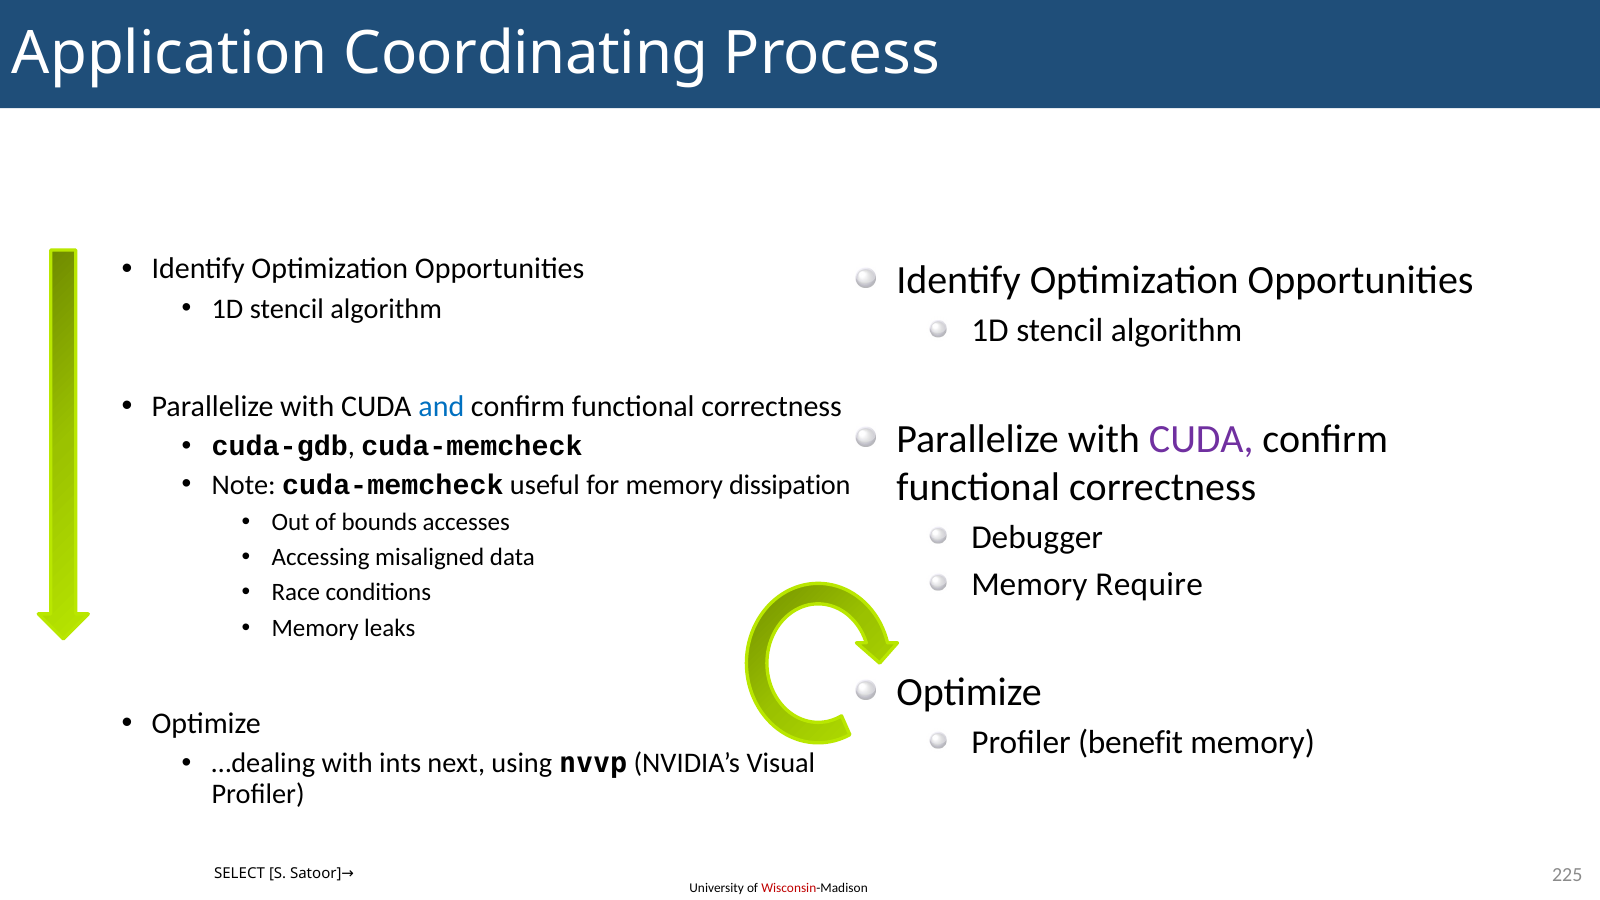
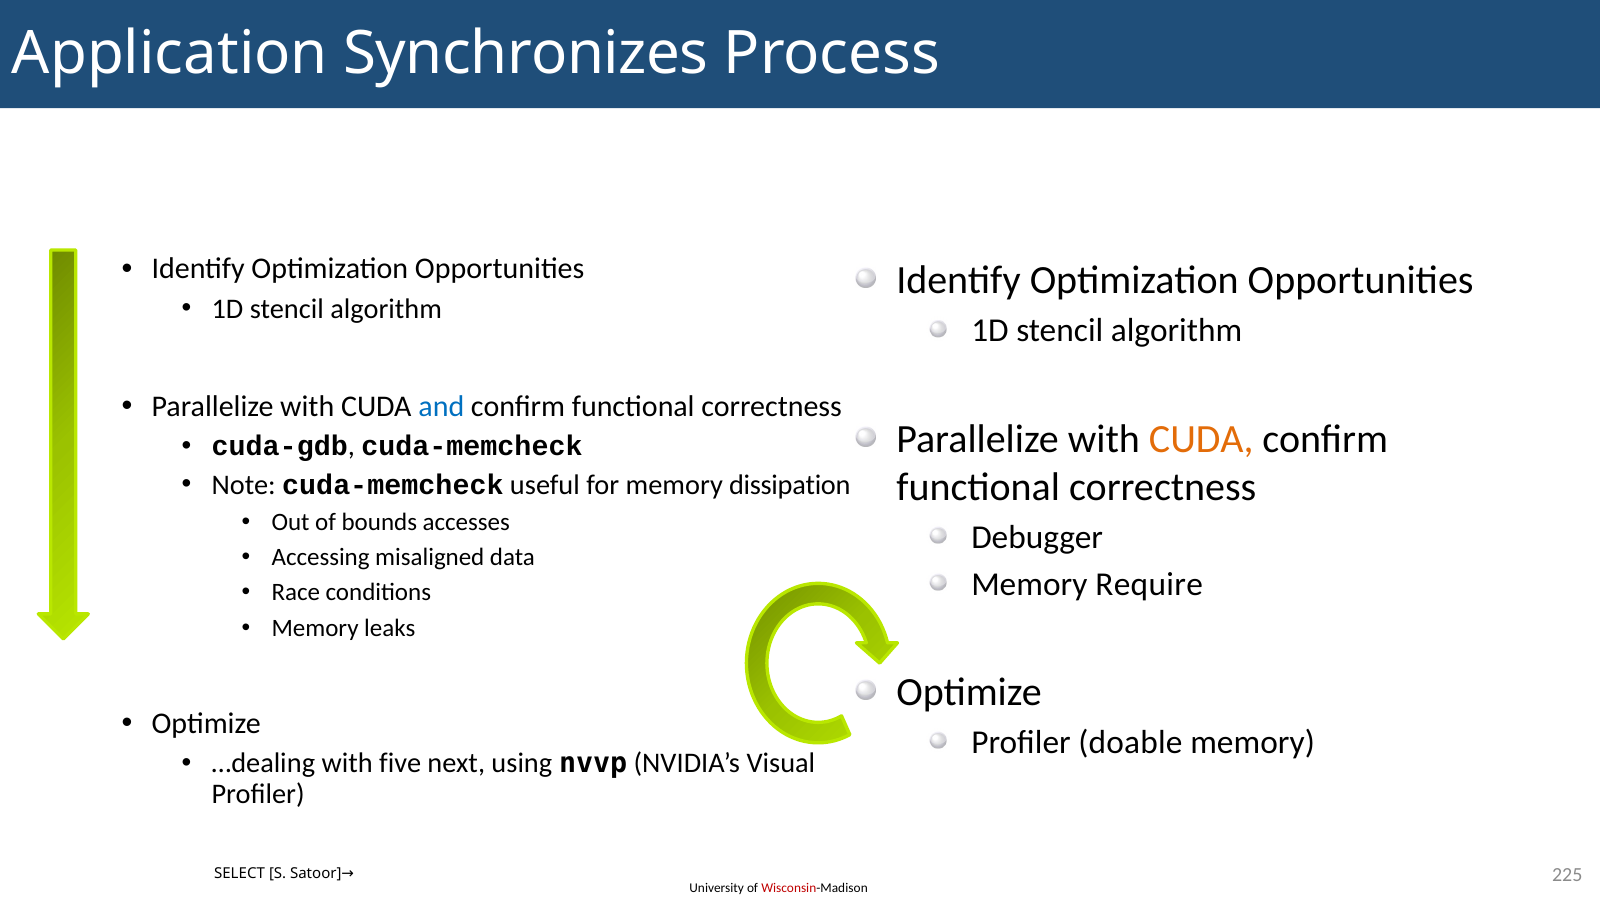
Coordinating: Coordinating -> Synchronizes (526, 54)
CUDA colour: purple -> orange (1201, 439)
benefit: benefit -> doable (1130, 743)
ints: ints -> five (400, 763)
